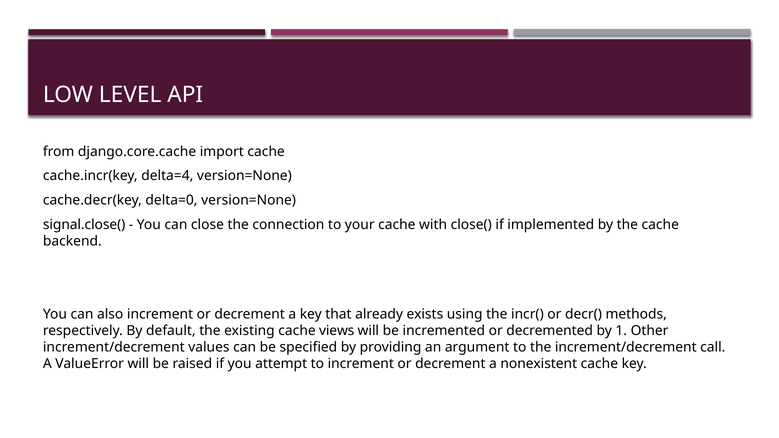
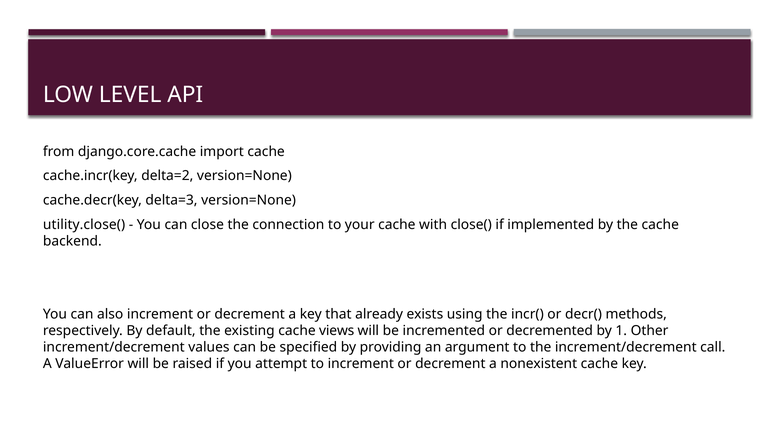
delta=4: delta=4 -> delta=2 (167, 176)
delta=0: delta=0 -> delta=3 (172, 200)
signal.close(: signal.close( -> utility.close( (84, 225)
